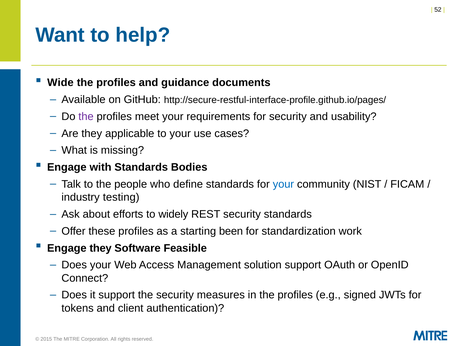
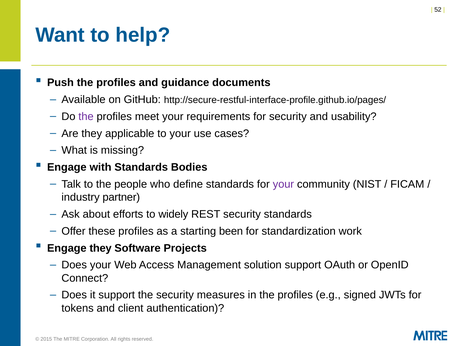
Wide: Wide -> Push (60, 83)
your colour: blue -> purple (283, 184)
testing: testing -> partner (121, 198)
Feasible: Feasible -> Projects (185, 248)
